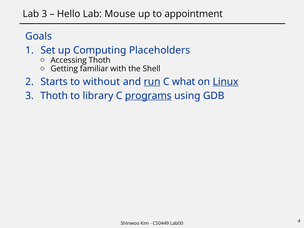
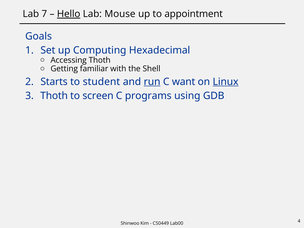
Lab 3: 3 -> 7 (44, 14)
Hello underline: none -> present (69, 14)
Placeholders: Placeholders -> Hexadecimal (160, 50)
without: without -> student (101, 82)
what: what -> want (184, 82)
library: library -> screen (98, 96)
programs underline: present -> none (148, 96)
